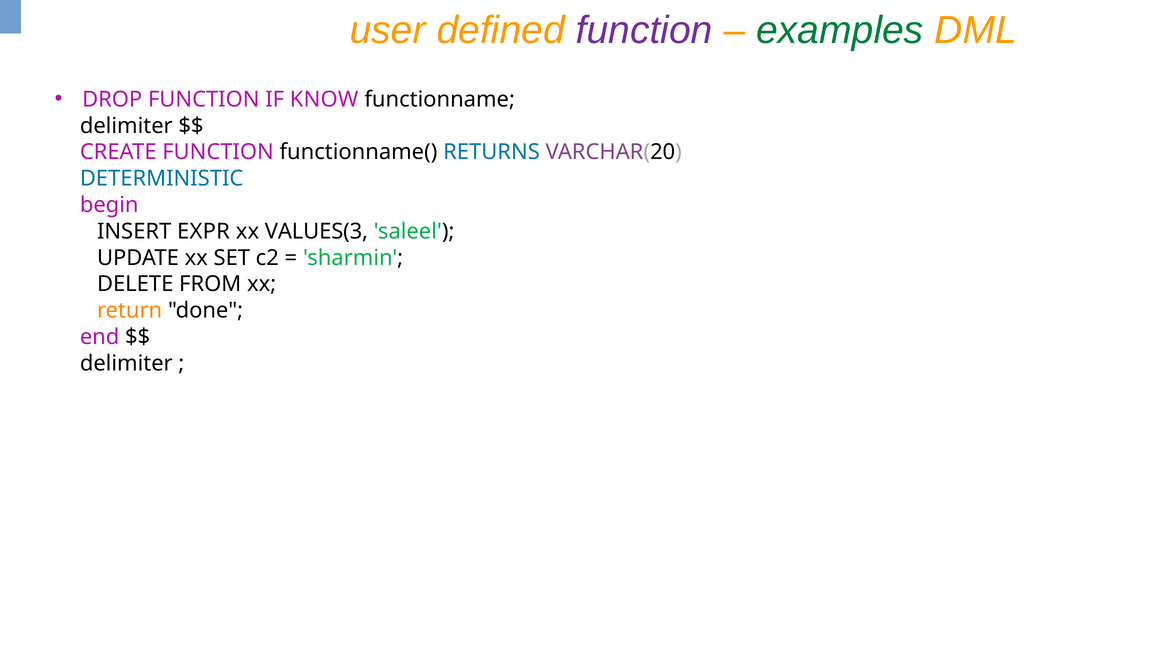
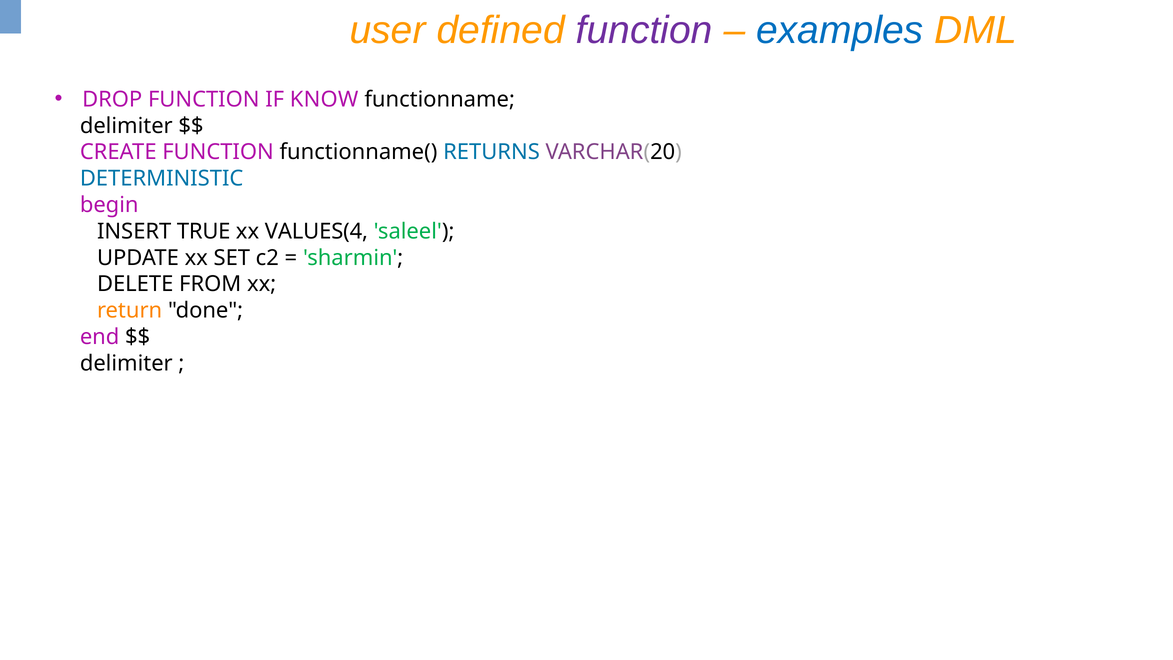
examples colour: green -> blue (840, 31)
EXPR: EXPR -> TRUE (204, 231)
VALUES(3: VALUES(3 -> VALUES(4 (316, 231)
